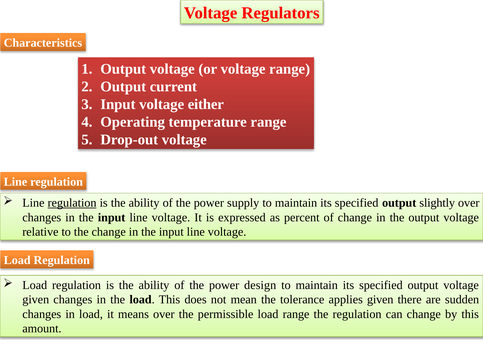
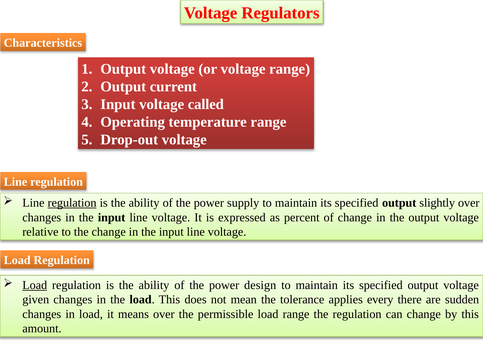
either: either -> called (206, 104)
Load underline: none -> present (35, 285)
applies given: given -> every (380, 300)
